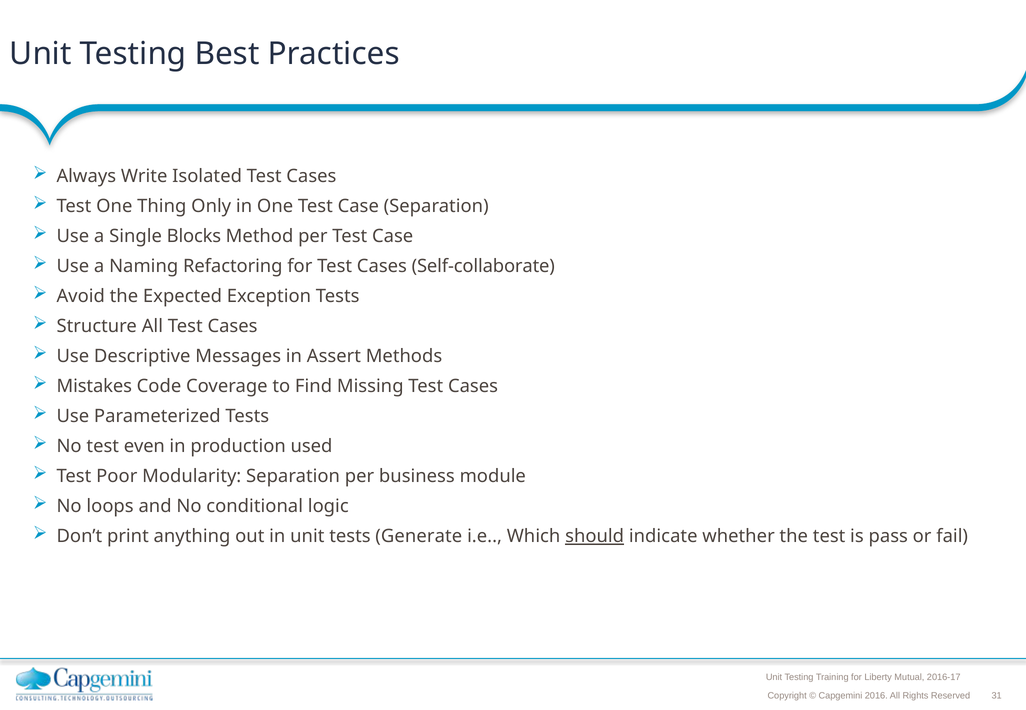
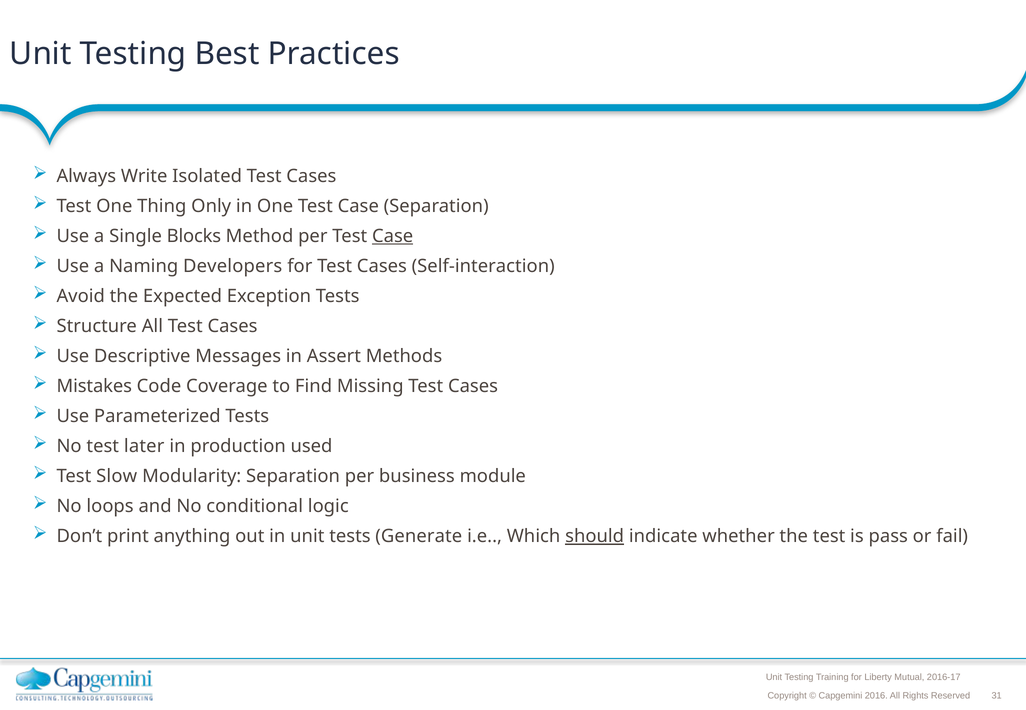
Case underline: none -> present (393, 236)
Refactoring: Refactoring -> Developers (233, 266)
Self-collaborate: Self-collaborate -> Self-interaction (483, 266)
even: even -> later (144, 446)
Poor: Poor -> Slow (117, 476)
